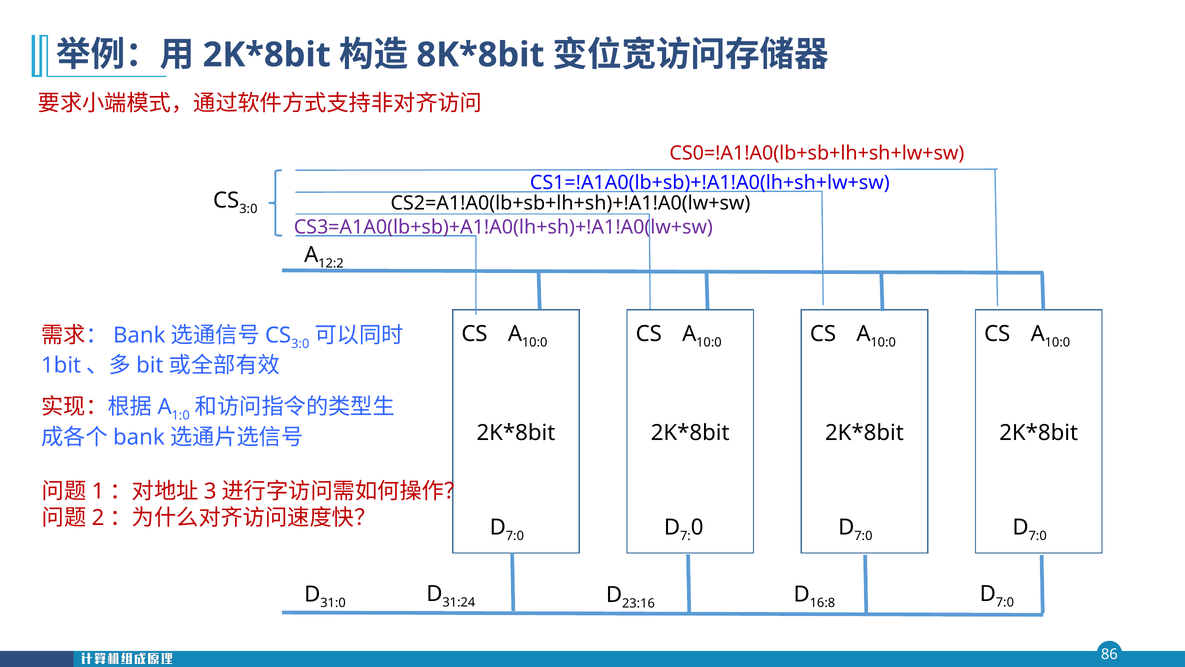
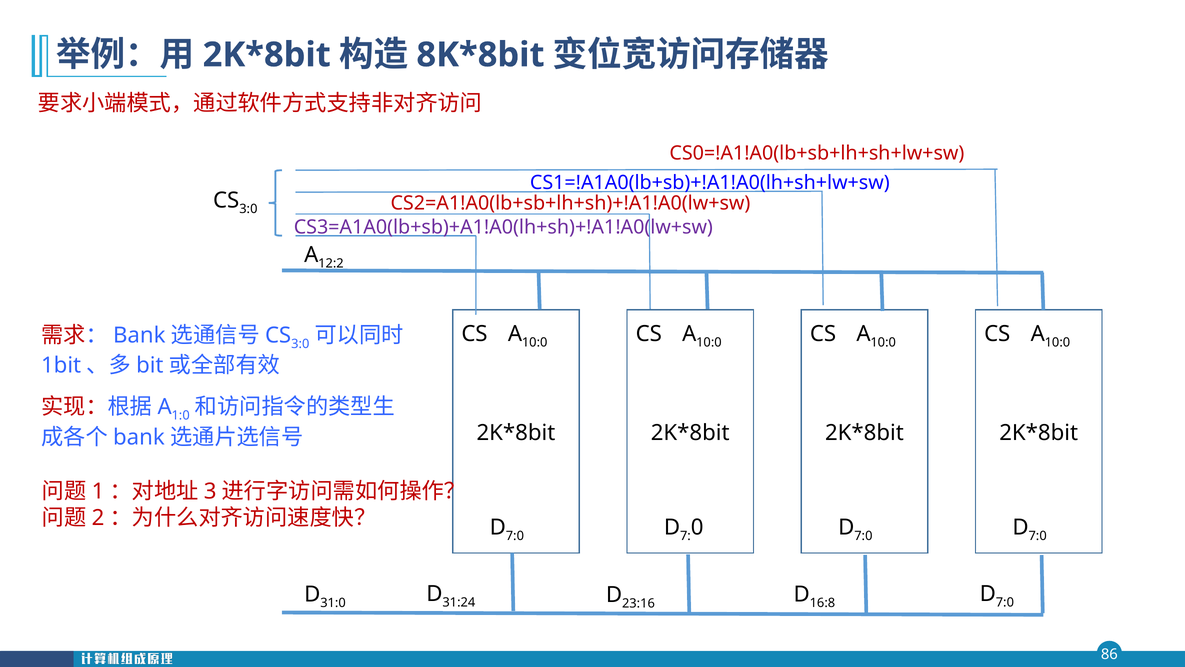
CS2=A1!A0(lb+sb+lh+sh)+!A1!A0(lw+sw colour: black -> red (570, 203)
